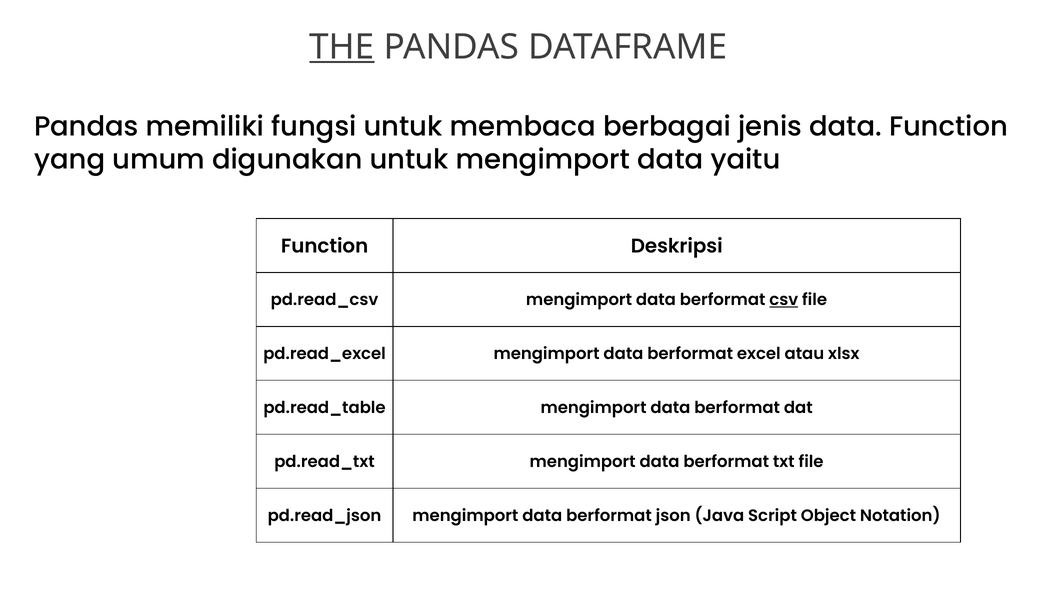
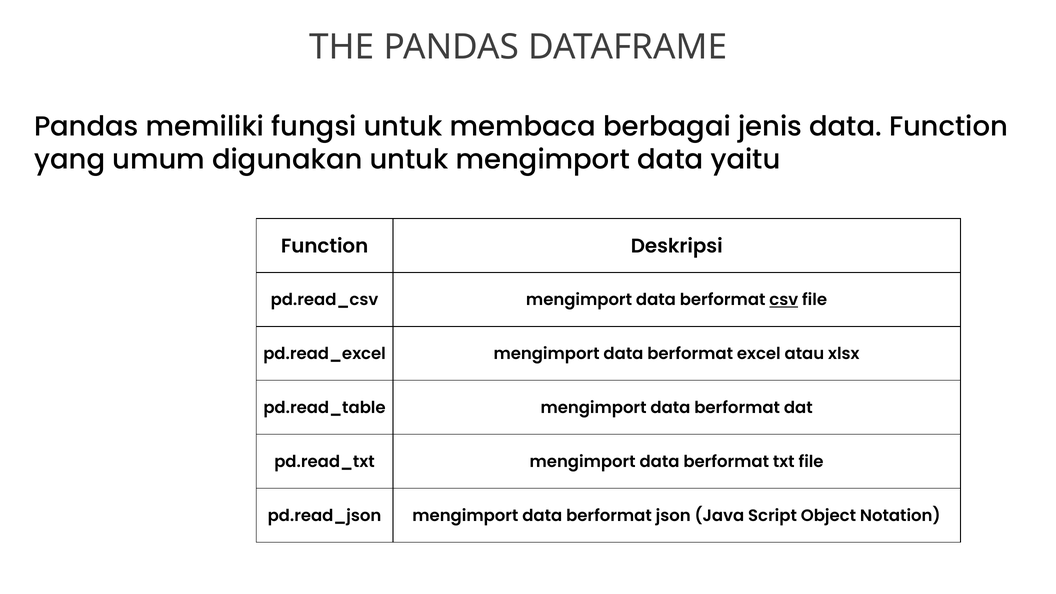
THE underline: present -> none (342, 47)
